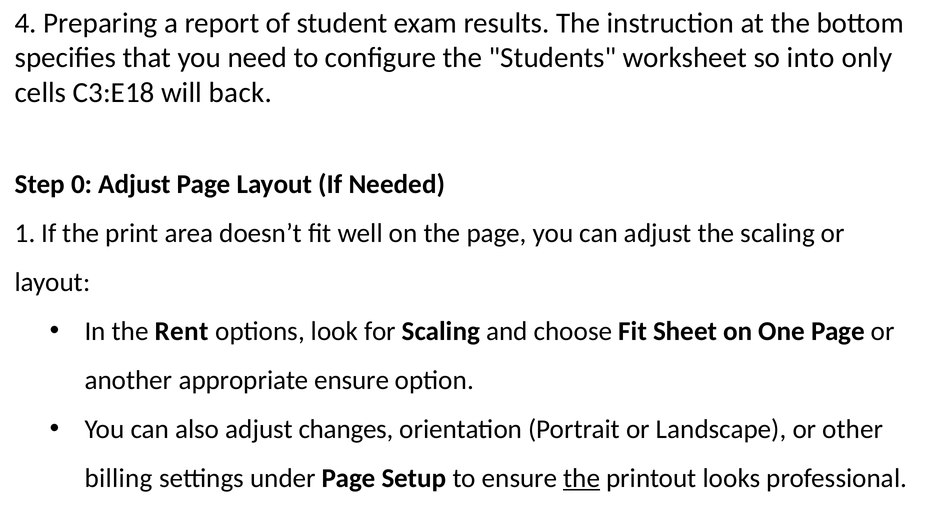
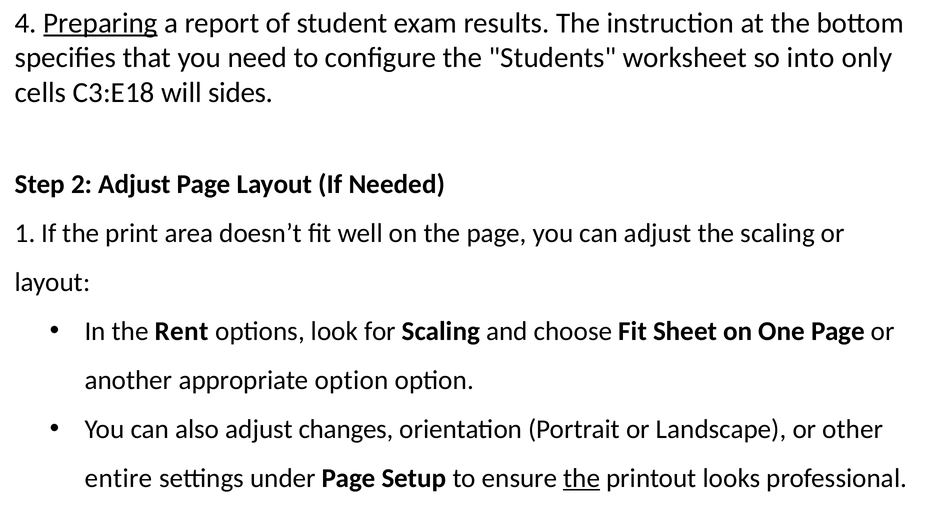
Preparing underline: none -> present (100, 23)
back: back -> sides (241, 93)
0: 0 -> 2 (82, 185)
appropriate ensure: ensure -> option (351, 380)
billing: billing -> entire (119, 478)
